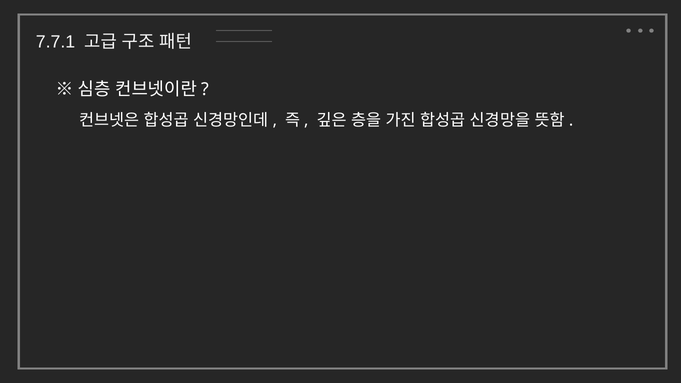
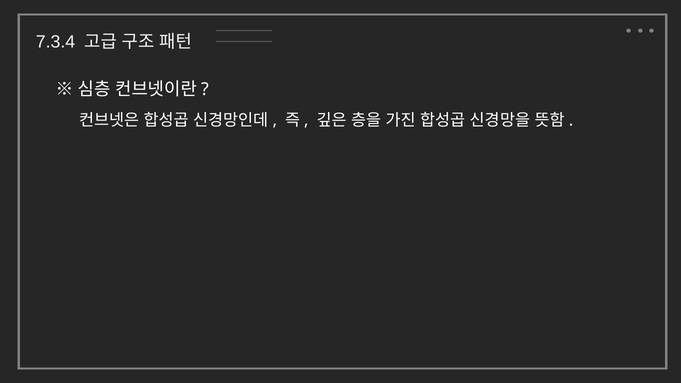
7.7.1: 7.7.1 -> 7.3.4 (55, 42)
